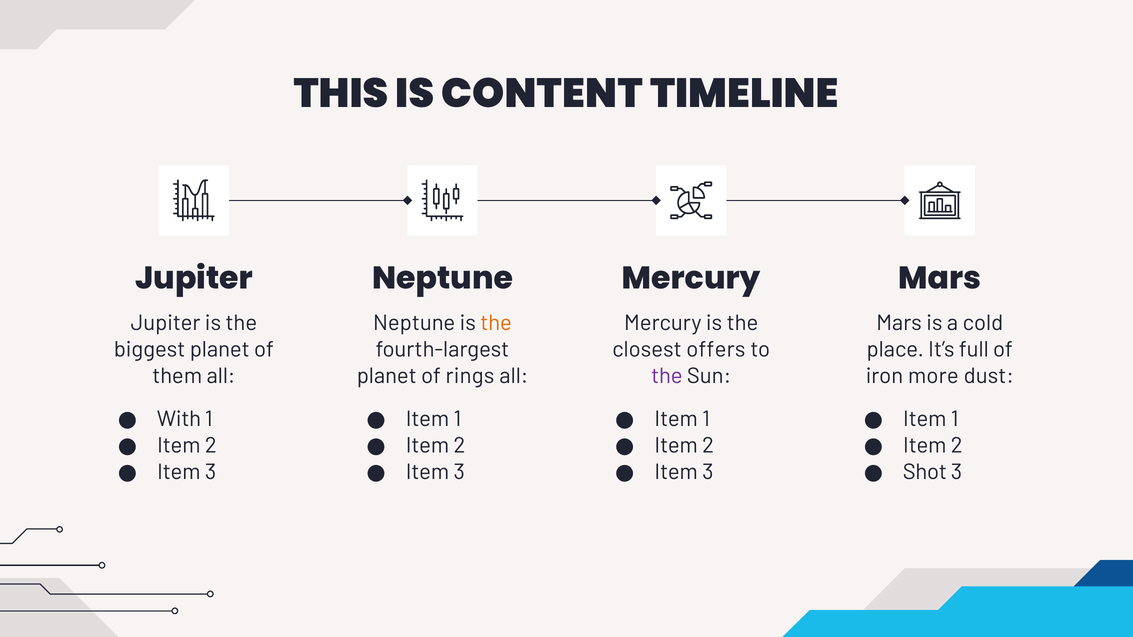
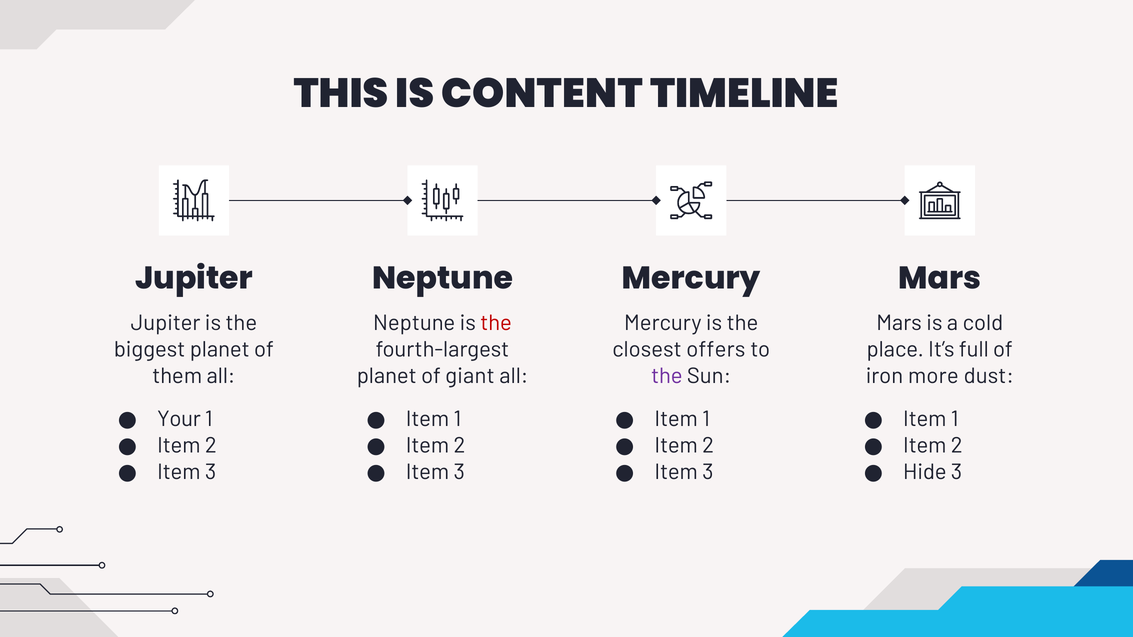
the colour: orange -> red (496, 323)
rings: rings -> giant (470, 376)
With: With -> Your (179, 419)
Shot: Shot -> Hide (925, 472)
